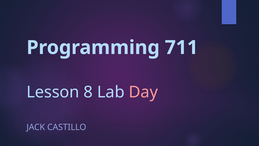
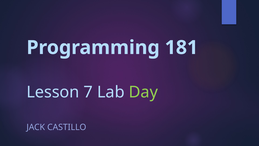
711: 711 -> 181 (181, 47)
8: 8 -> 7 (88, 92)
Day colour: pink -> light green (143, 92)
